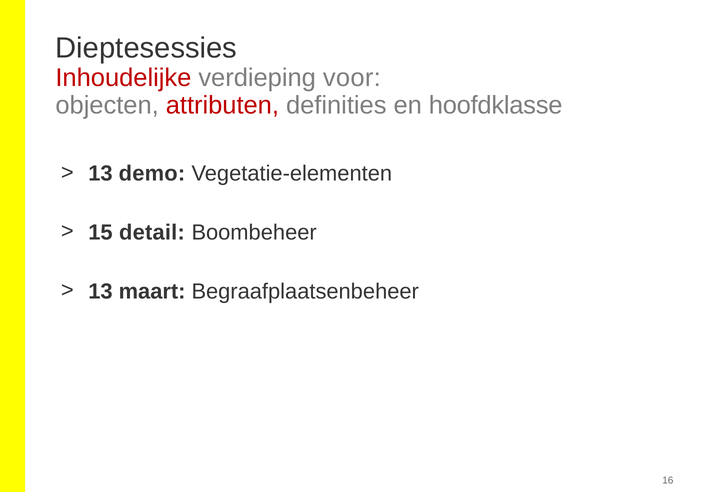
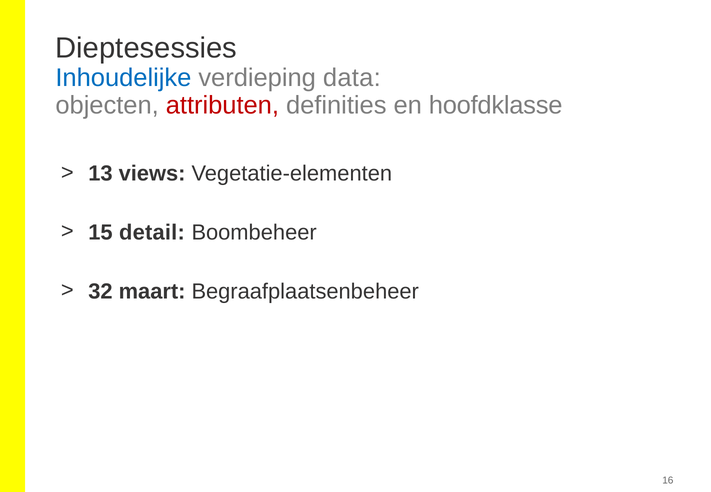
Inhoudelijke colour: red -> blue (123, 78)
voor: voor -> data (352, 78)
demo: demo -> views (152, 174)
13: 13 -> 32 (100, 291)
